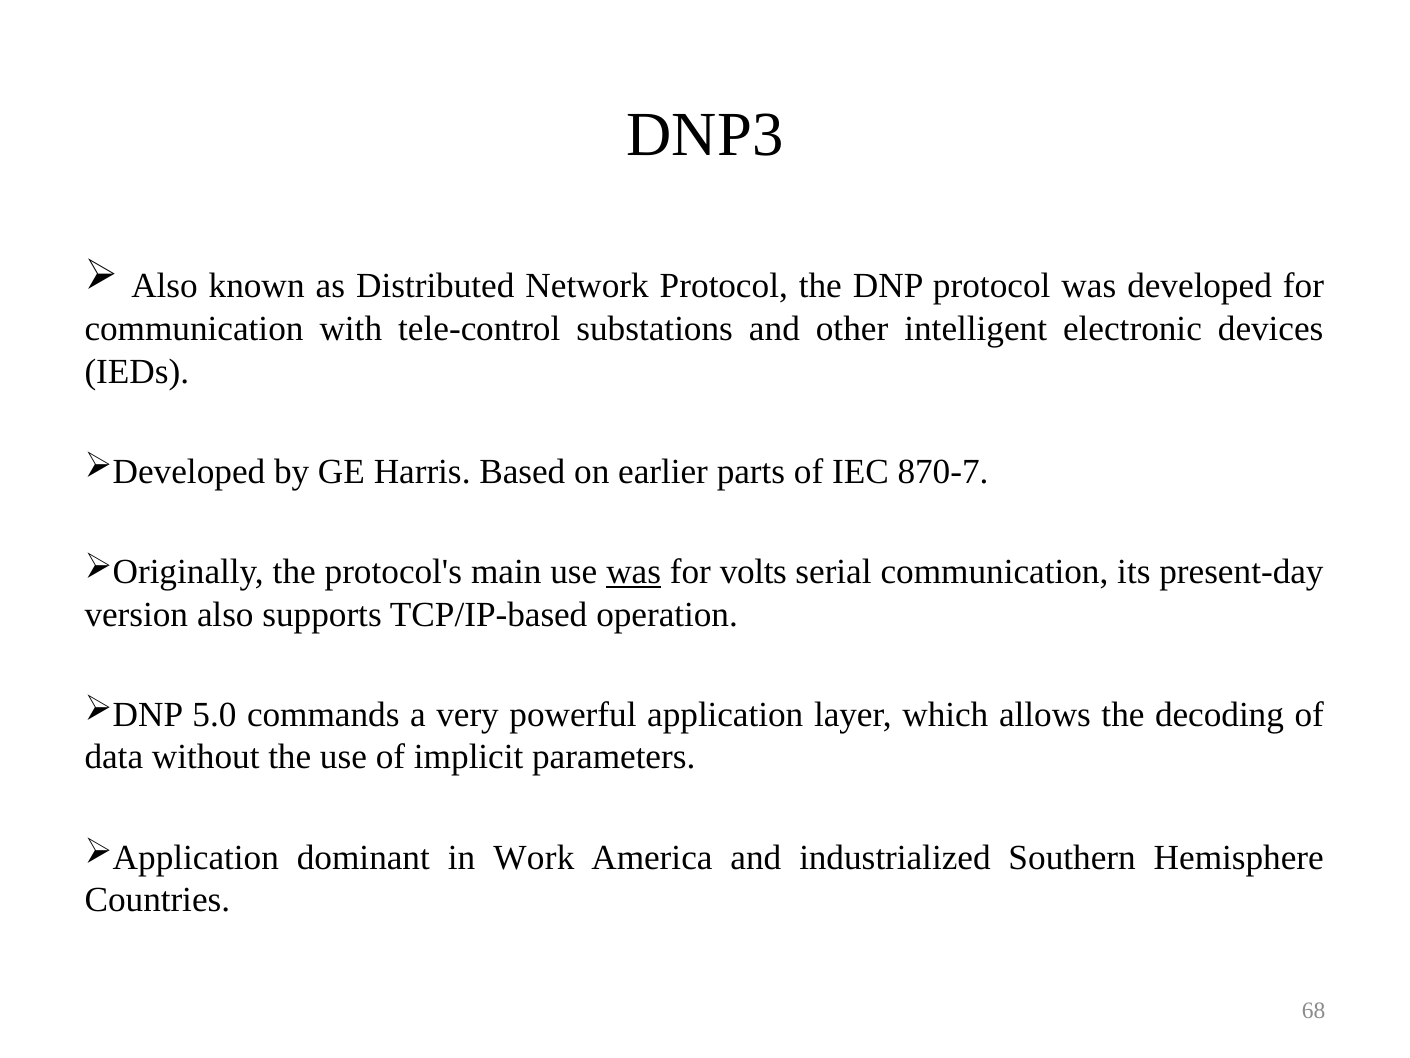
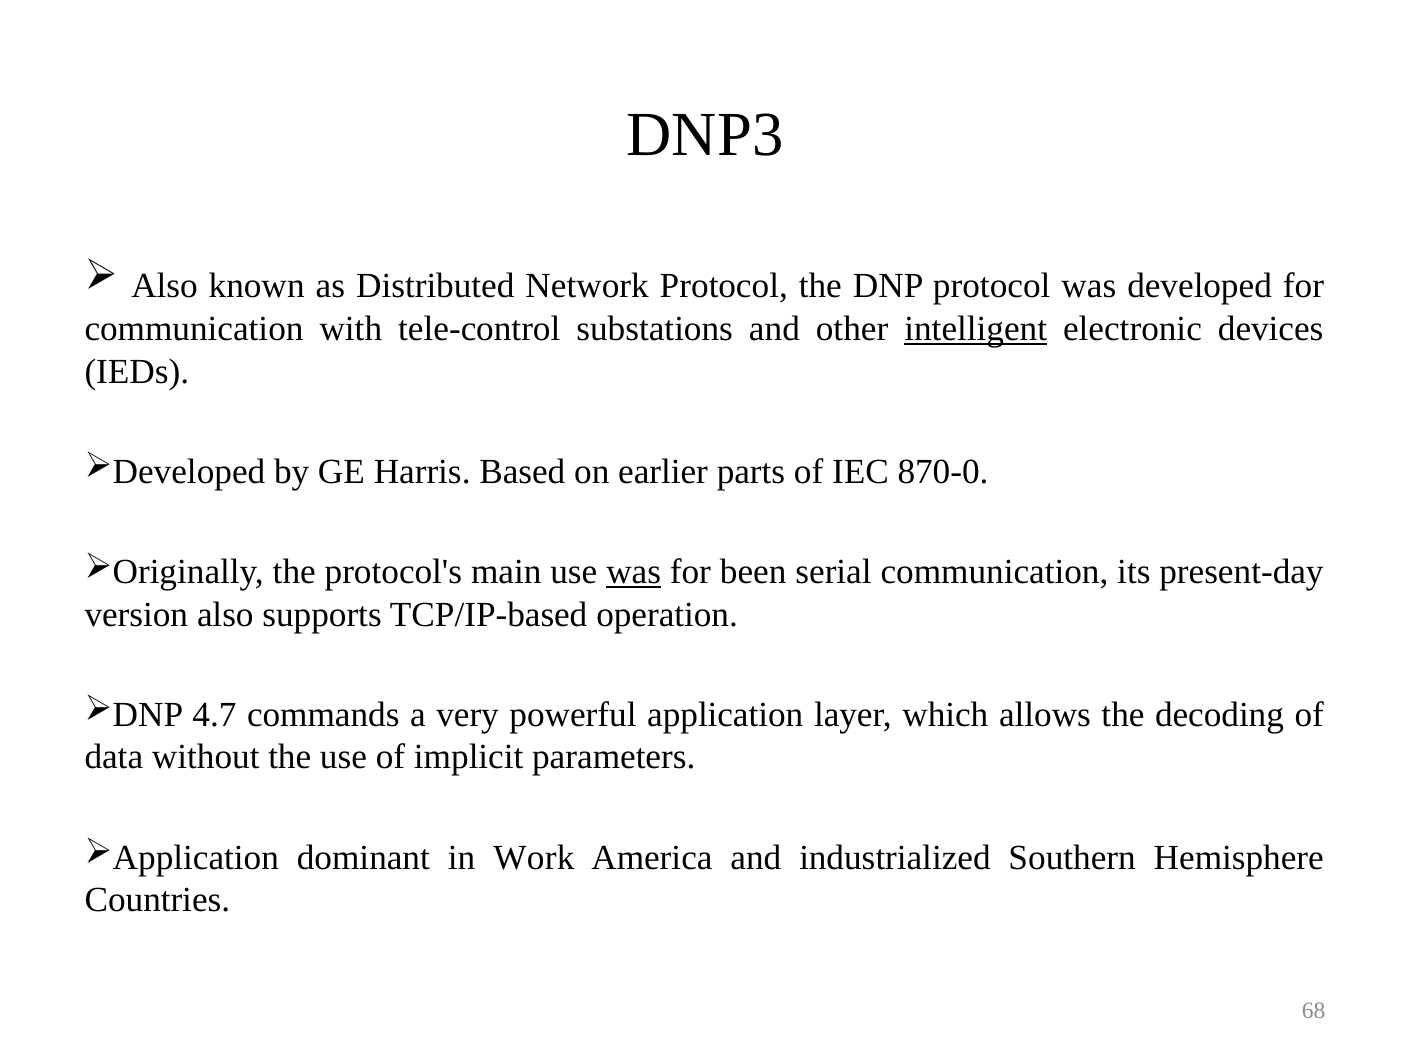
intelligent underline: none -> present (976, 329)
870-7: 870-7 -> 870-0 (943, 472)
volts: volts -> been (753, 572)
5.0: 5.0 -> 4.7 (214, 714)
